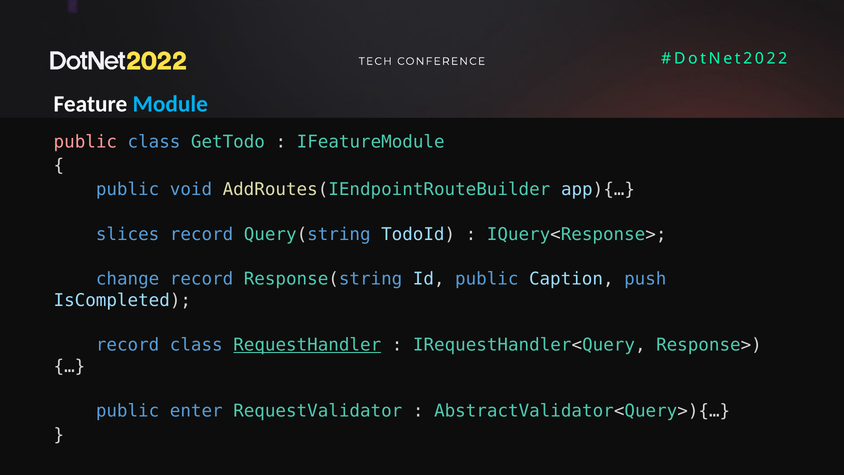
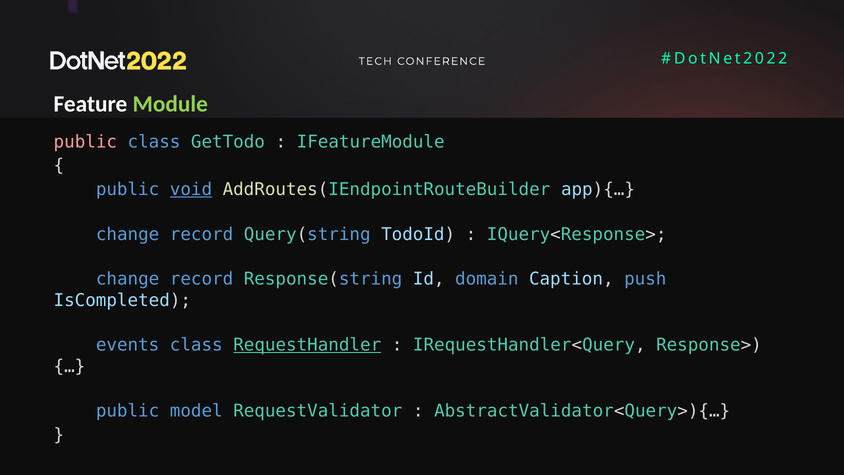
Module colour: light blue -> light green (170, 104)
void underline: none -> present (191, 189)
slices: slices -> change (128, 234)
Id public: public -> domain (487, 279)
record: record -> events (128, 345)
enter: enter -> model (196, 411)
